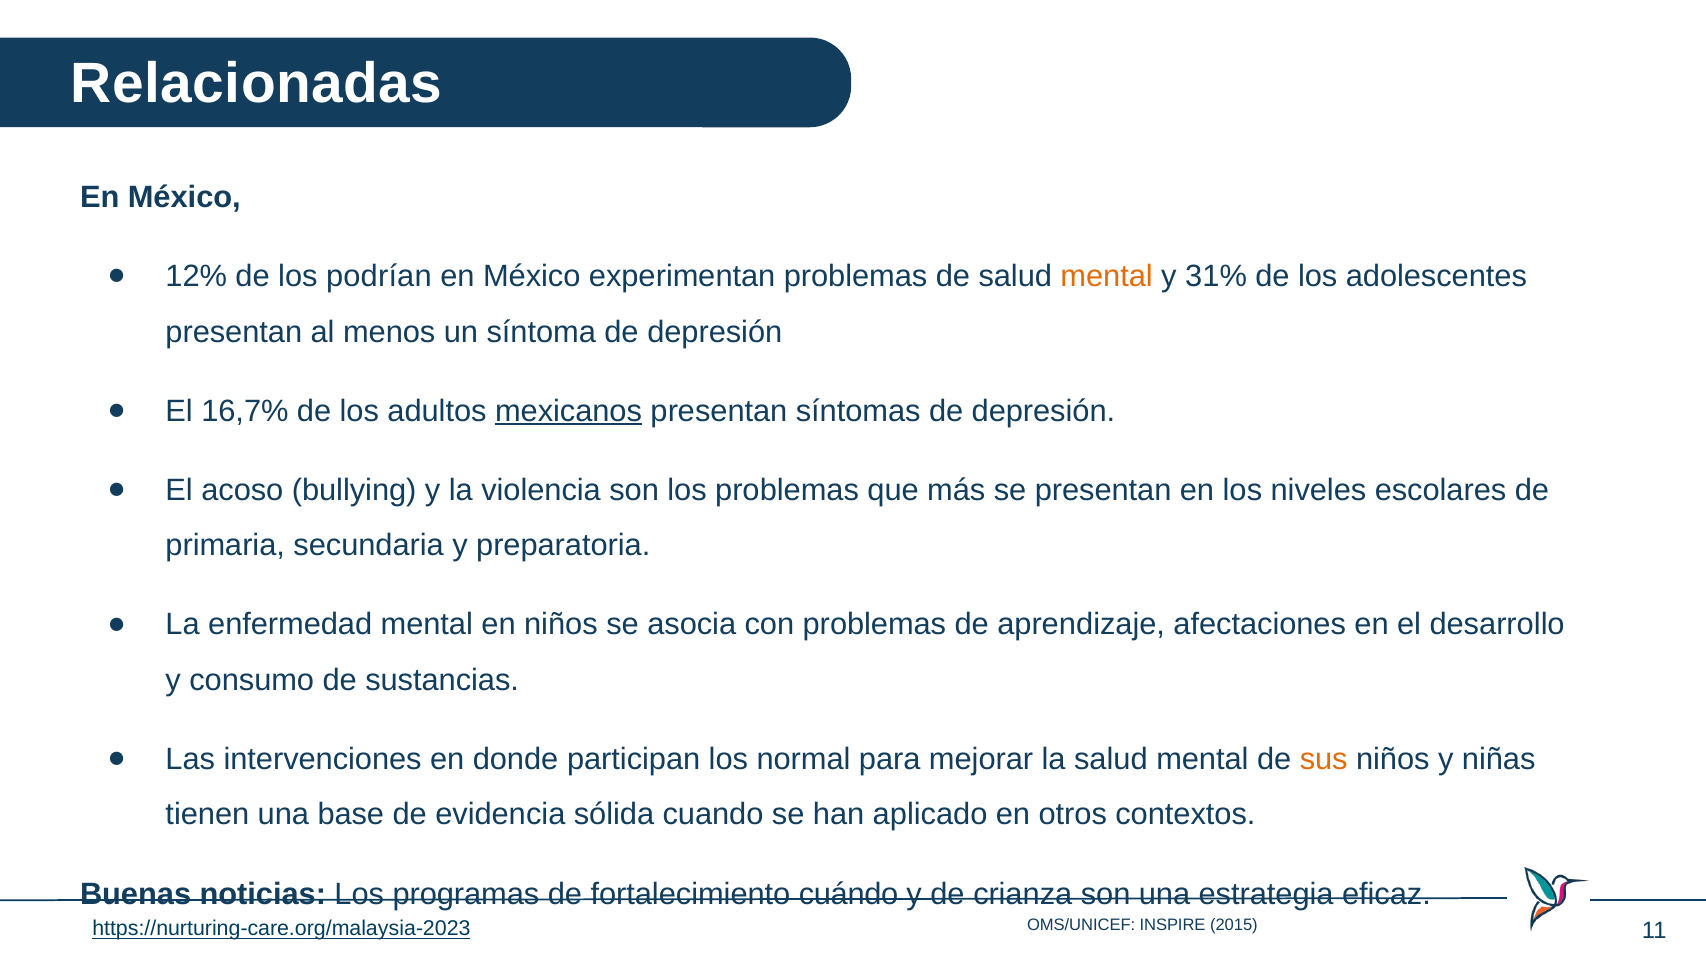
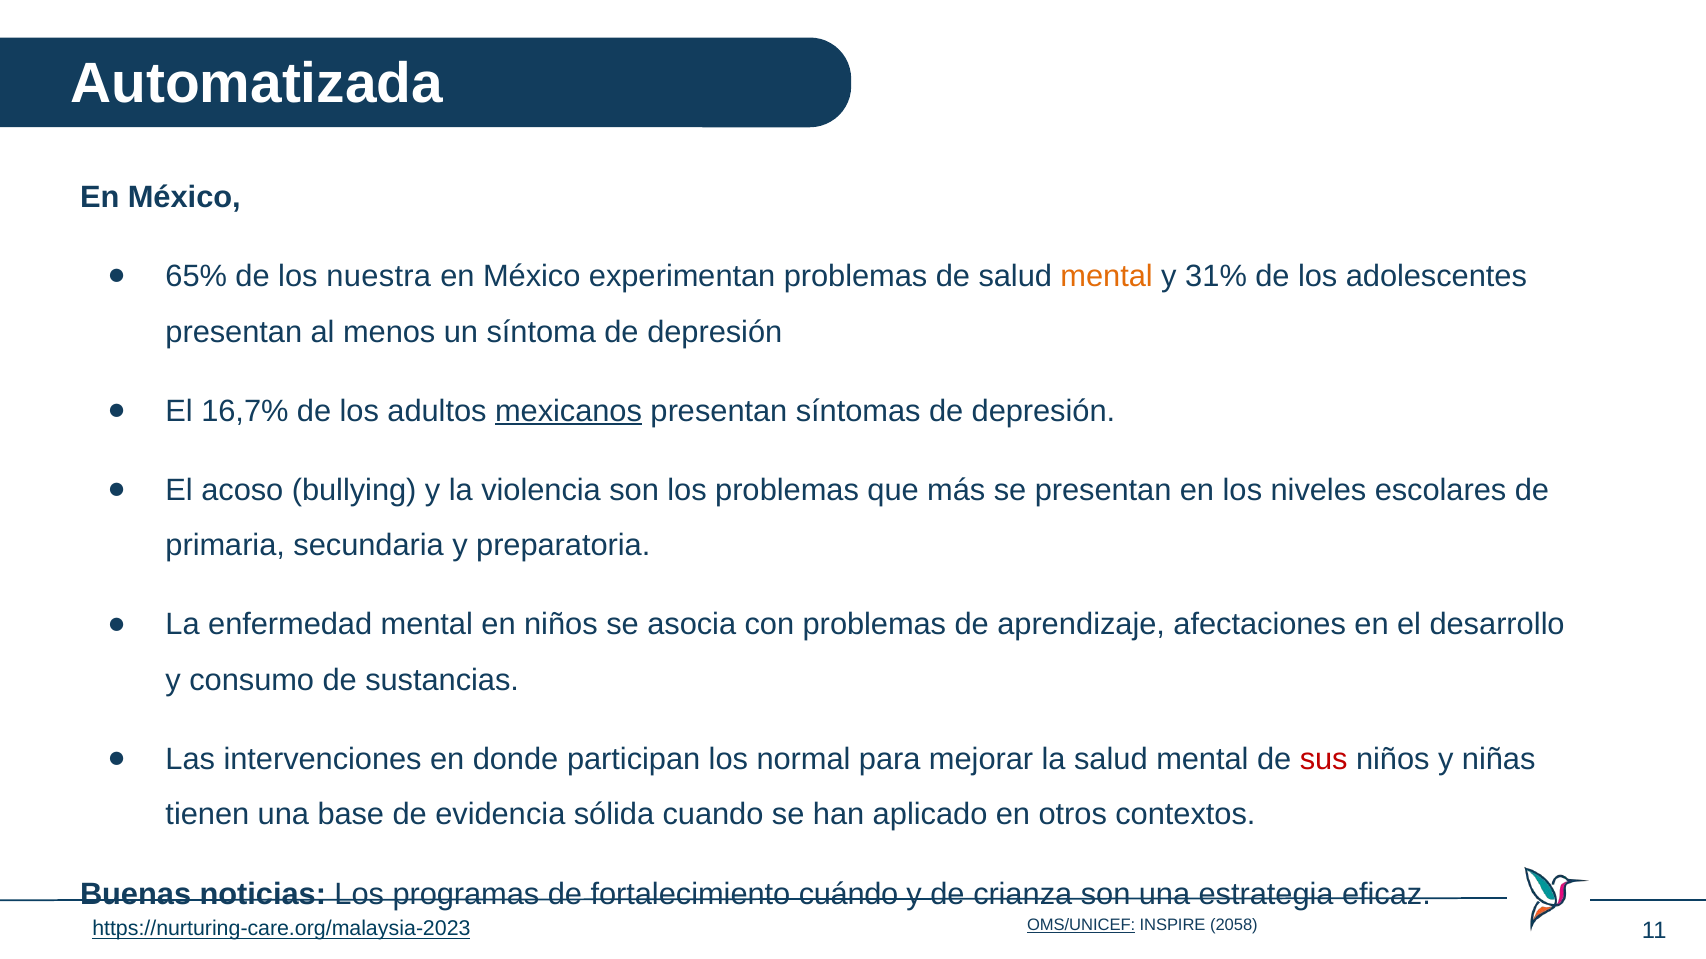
Relacionadas: Relacionadas -> Automatizada (257, 83)
12%: 12% -> 65% (196, 277)
podrían: podrían -> nuestra (379, 277)
sus colour: orange -> red (1324, 760)
OMS/UNICEF underline: none -> present (1081, 926)
2015: 2015 -> 2058 (1234, 926)
